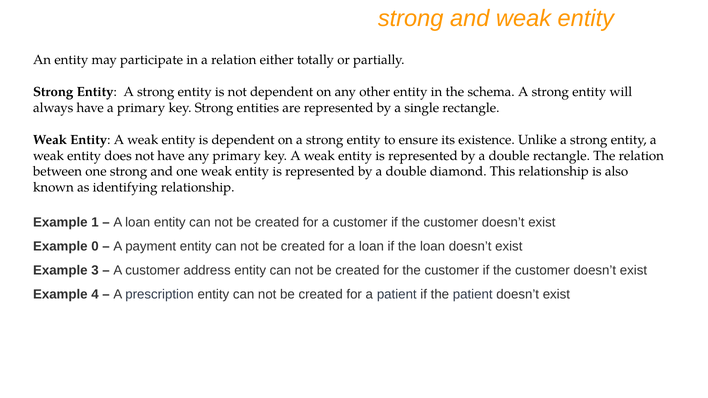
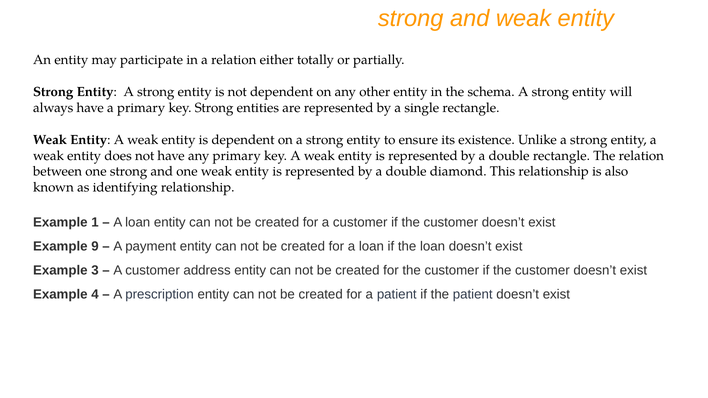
0: 0 -> 9 (95, 247)
